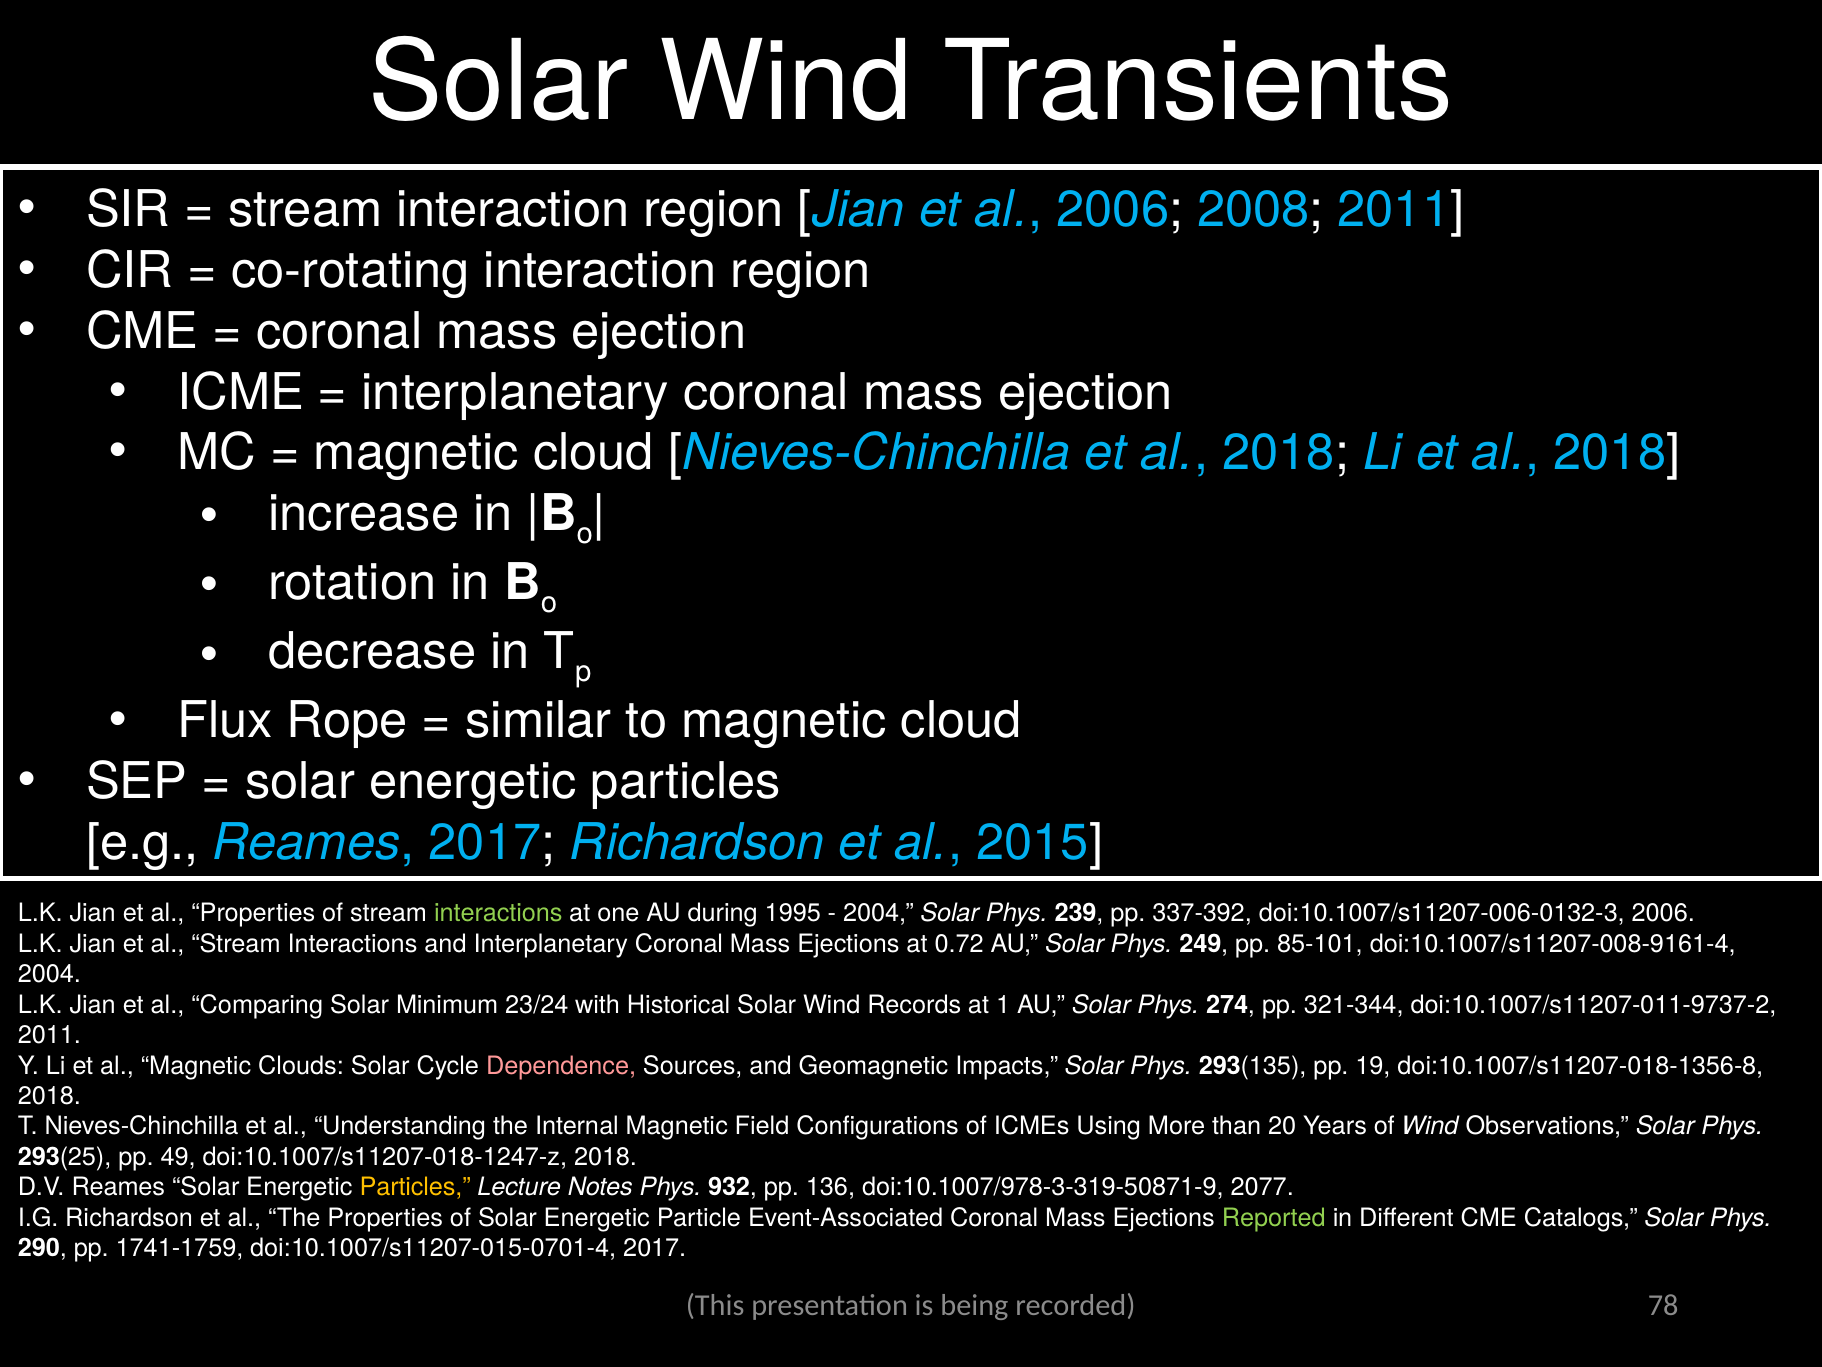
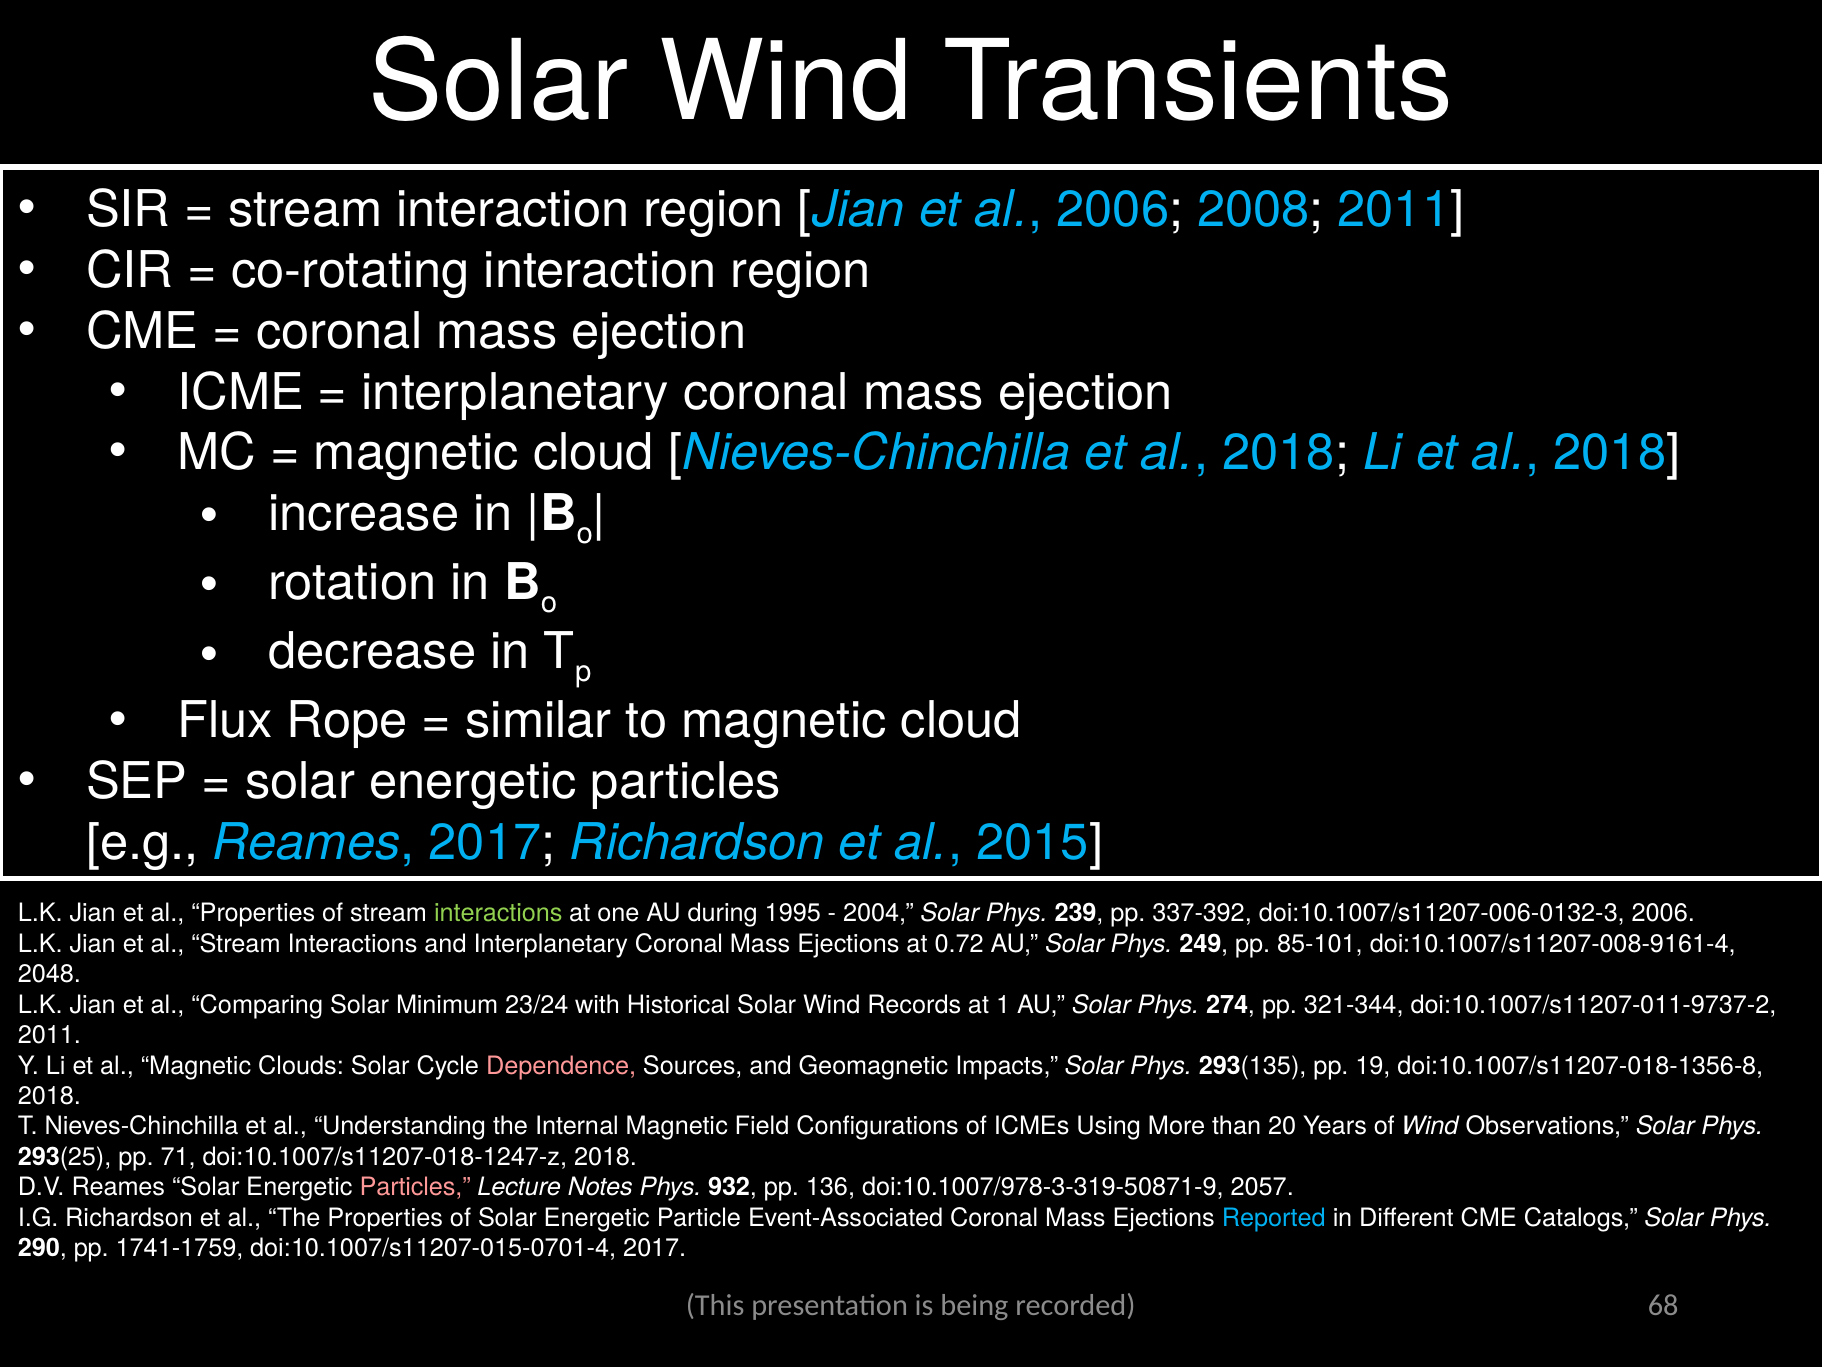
2004: 2004 -> 2048 (49, 974)
49: 49 -> 71 (178, 1157)
Particles colour: yellow -> pink (415, 1187)
2077: 2077 -> 2057 (1262, 1187)
Reported colour: light green -> light blue (1274, 1217)
78: 78 -> 68 (1663, 1305)
